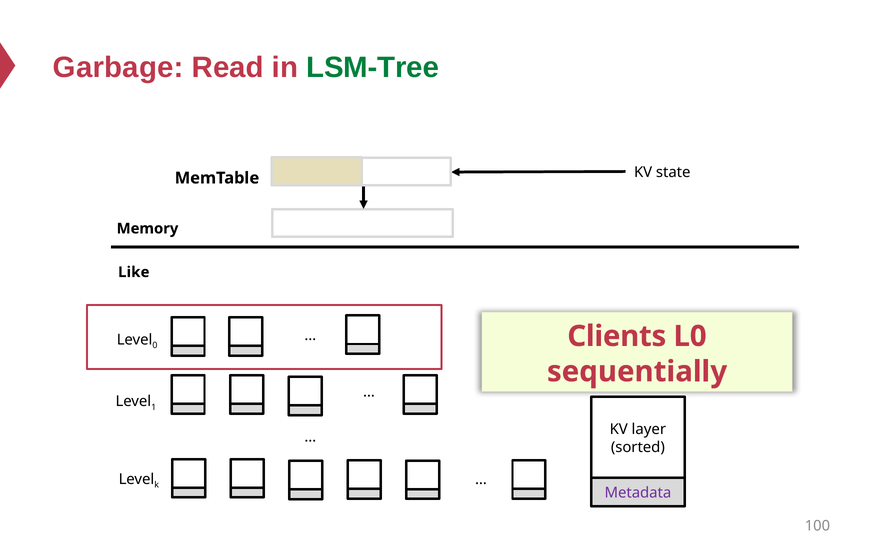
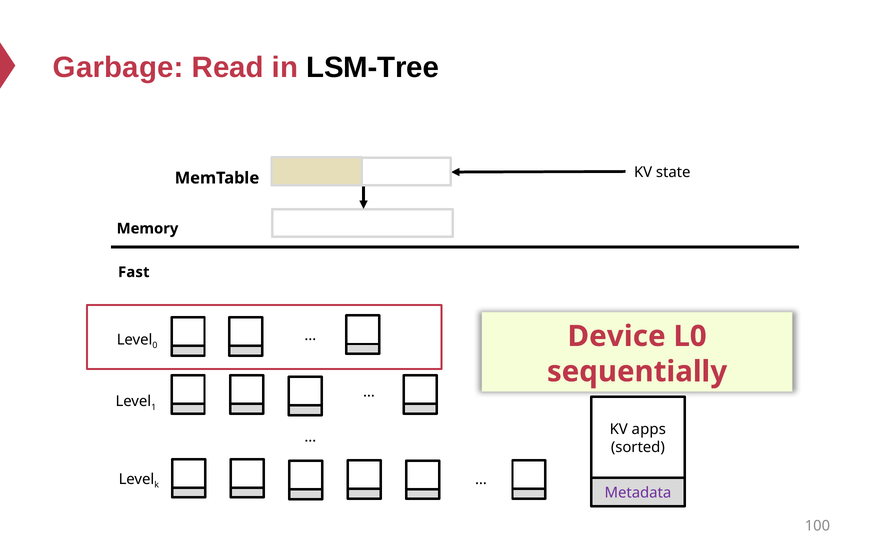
LSM-Tree colour: green -> black (373, 68)
Like: Like -> Fast (134, 272)
Clients: Clients -> Device (617, 336)
layer: layer -> apps (649, 429)
